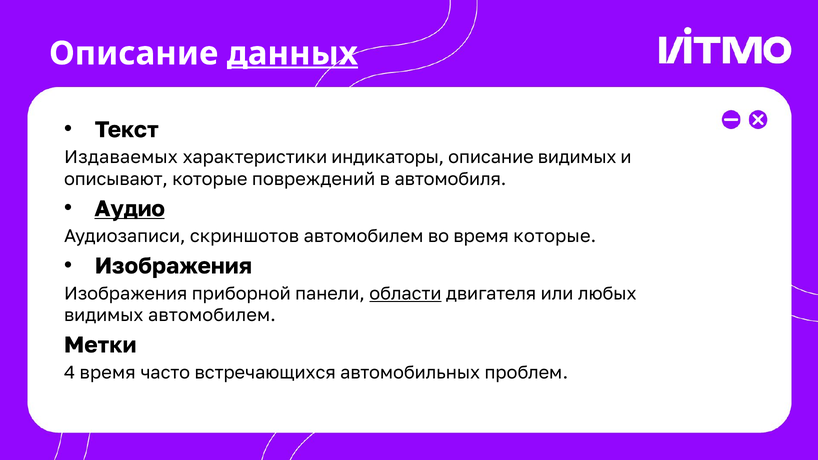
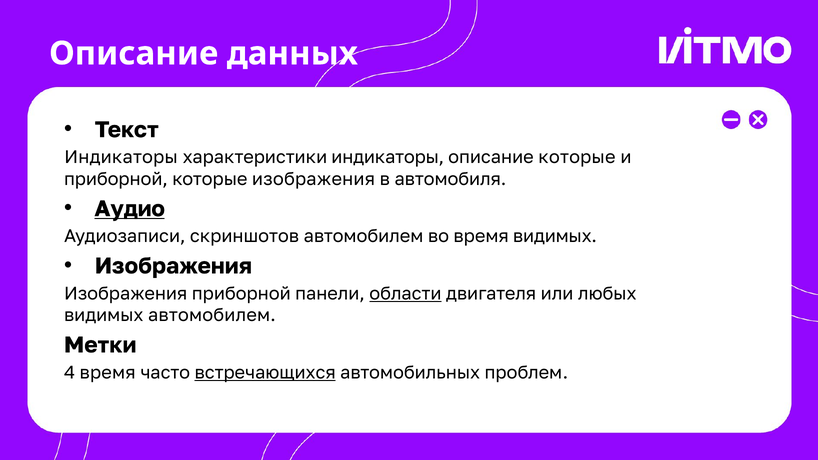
данных underline: present -> none (292, 54)
Издаваемых: Издаваемых -> Индикаторы (121, 158)
описание видимых: видимых -> которые (577, 158)
описывают: описывают -> приборной (116, 179)
которые повреждений: повреждений -> изображения (314, 179)
время которые: которые -> видимых (555, 237)
встречающихся underline: none -> present (265, 373)
